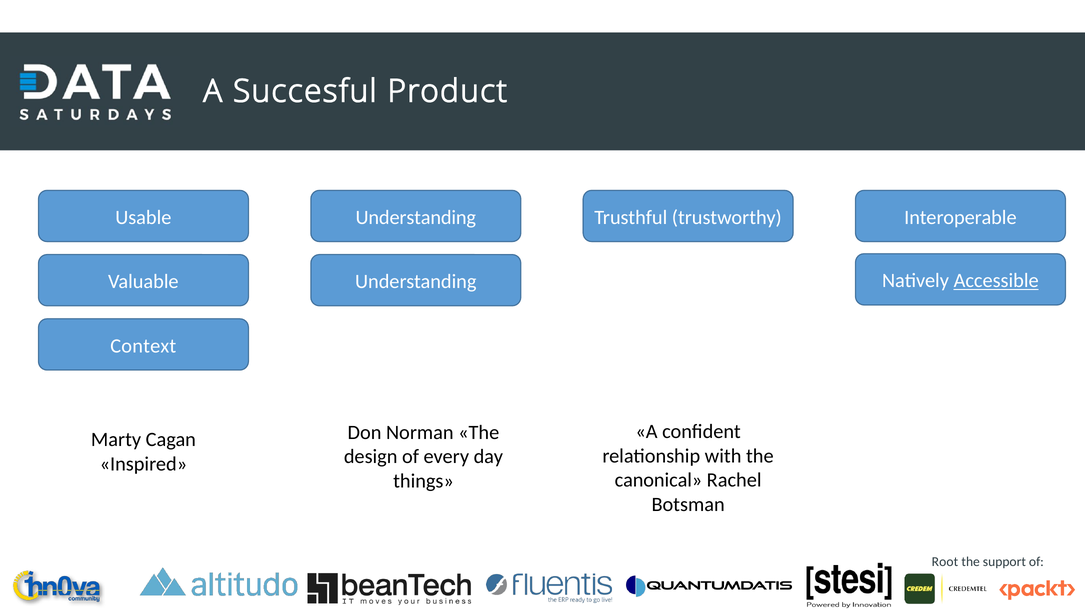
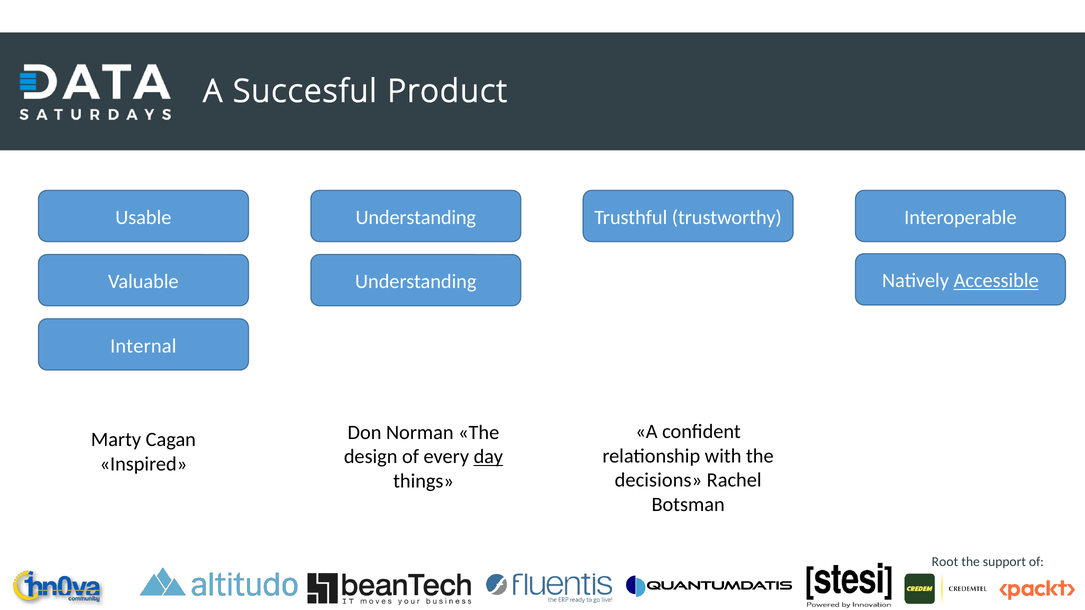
Context: Context -> Internal (143, 346)
day underline: none -> present (488, 457)
canonical: canonical -> decisions (658, 480)
